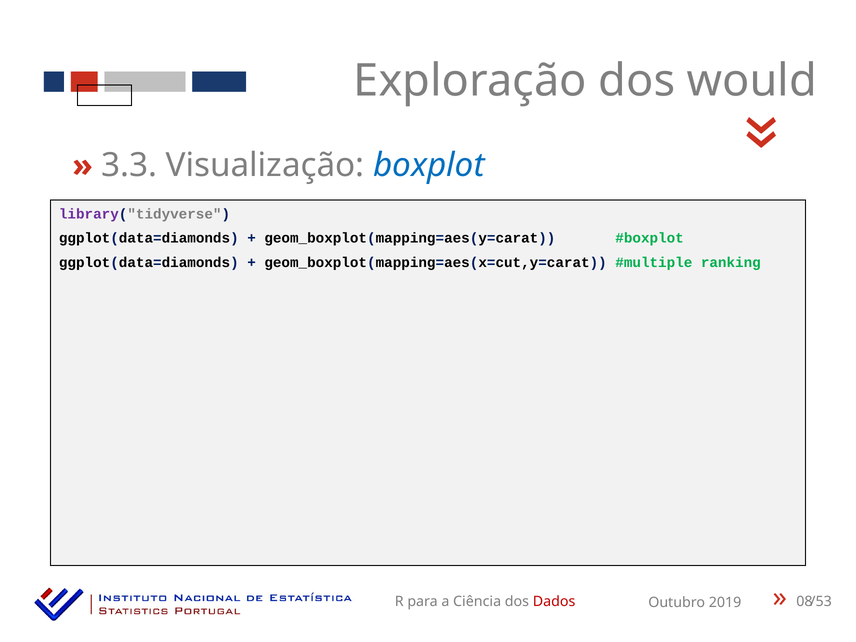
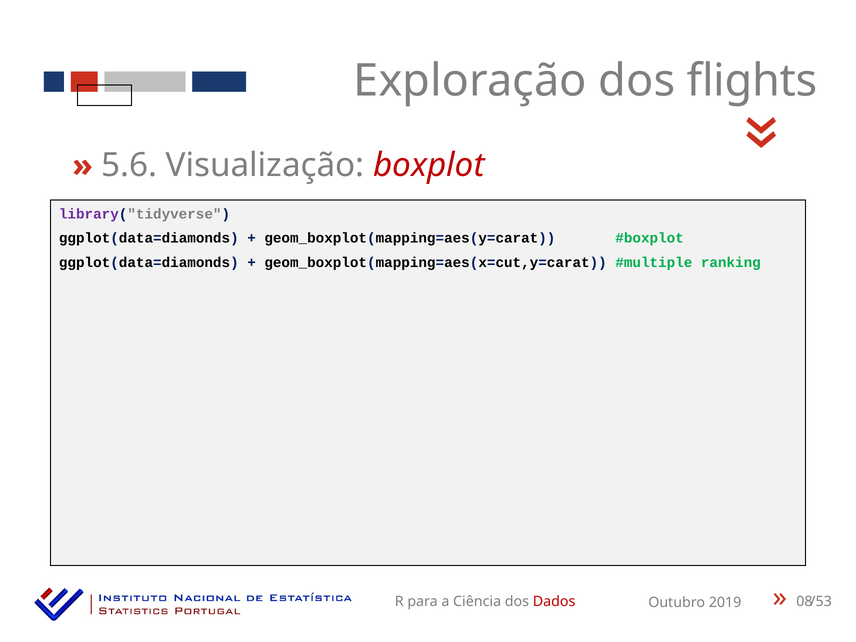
would: would -> flights (752, 81)
3.3: 3.3 -> 5.6 (129, 165)
boxplot colour: blue -> red (429, 165)
